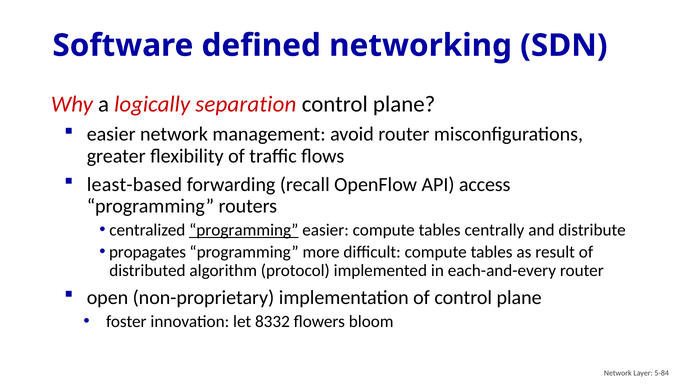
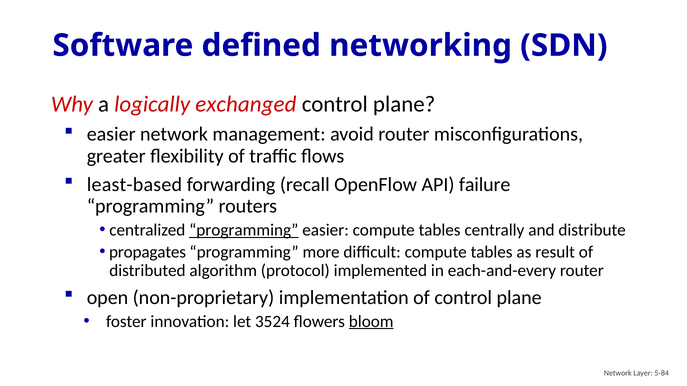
separation: separation -> exchanged (246, 104)
access: access -> failure (485, 185)
8332: 8332 -> 3524 (272, 322)
bloom underline: none -> present (371, 322)
